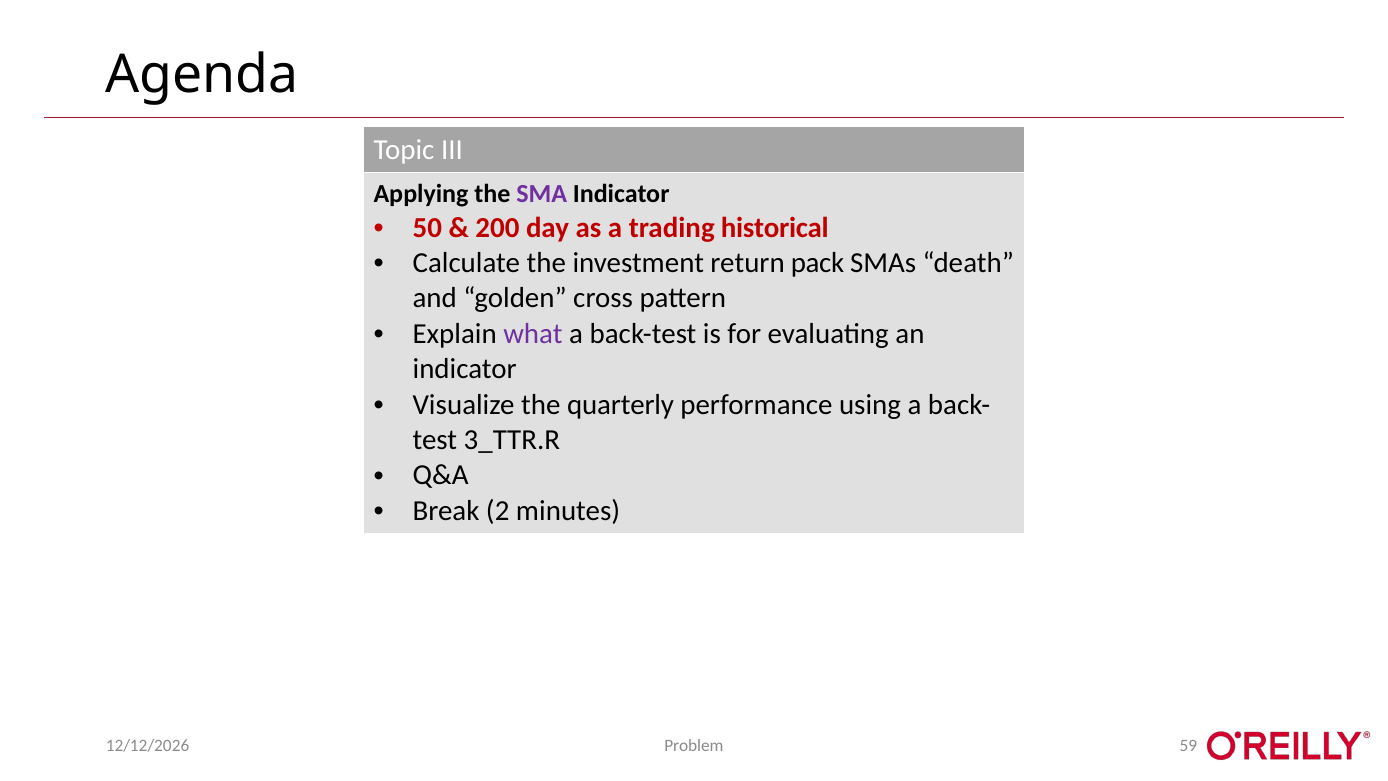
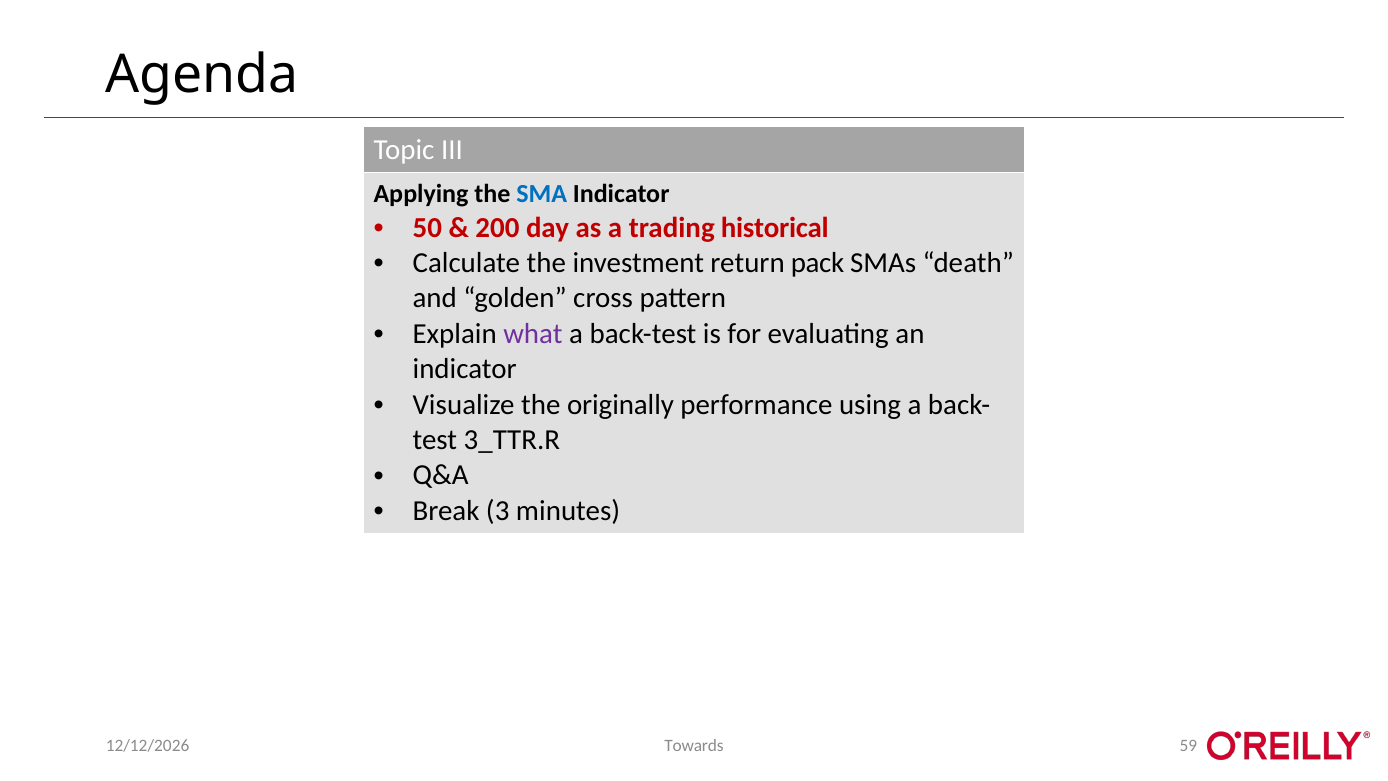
SMA colour: purple -> blue (542, 194)
quarterly: quarterly -> originally (620, 404)
2: 2 -> 3 (498, 511)
Problem: Problem -> Towards (694, 745)
